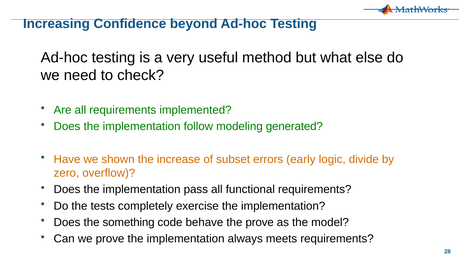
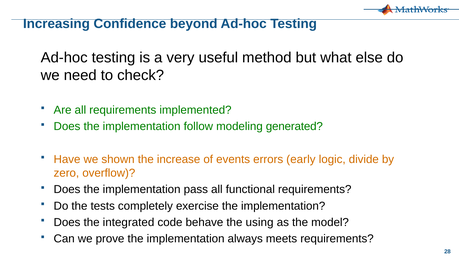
subset: subset -> events (233, 159)
something: something -> integrated (129, 223)
the prove: prove -> using (260, 223)
